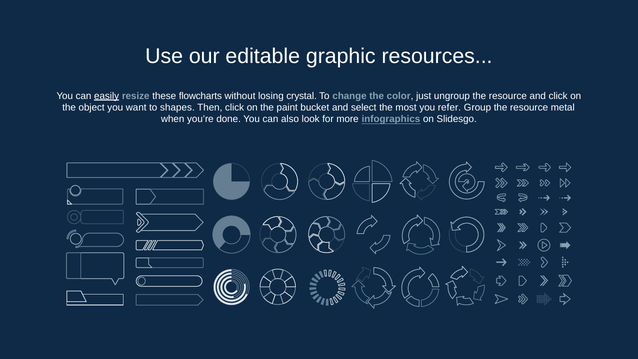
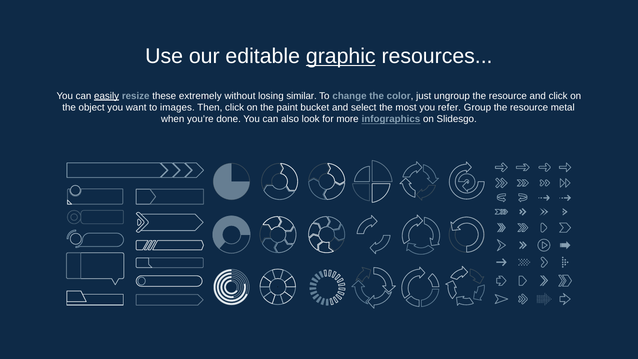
graphic underline: none -> present (341, 56)
flowcharts: flowcharts -> extremely (200, 96)
crystal: crystal -> similar (302, 96)
shapes: shapes -> images (177, 108)
